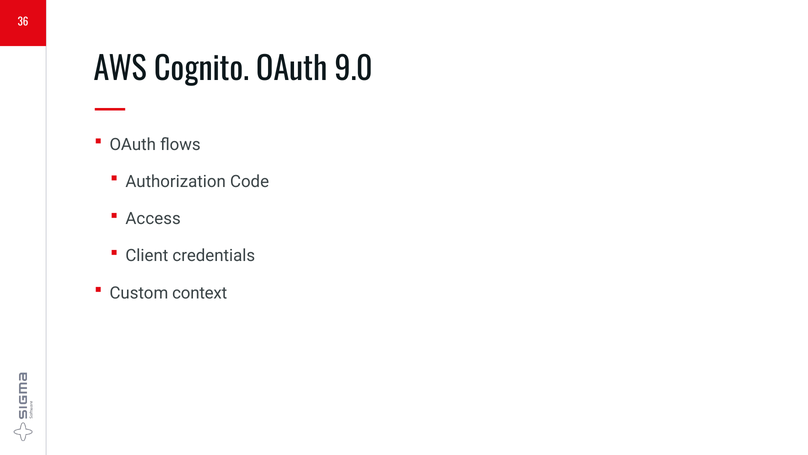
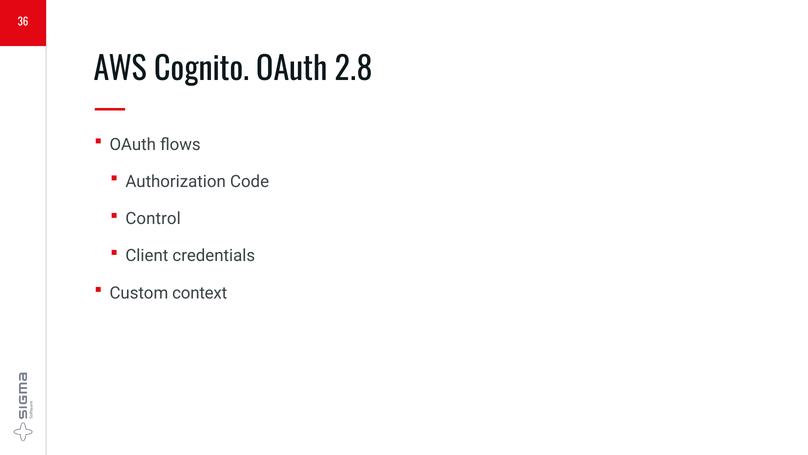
9.0: 9.0 -> 2.8 (354, 70)
Access: Access -> Control (153, 219)
